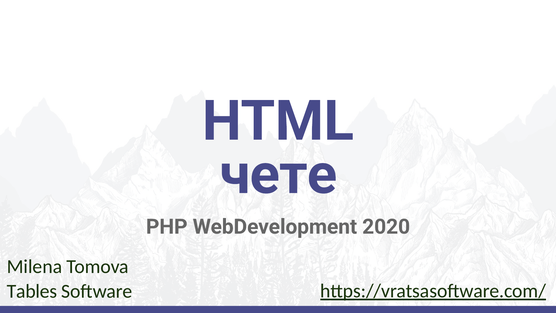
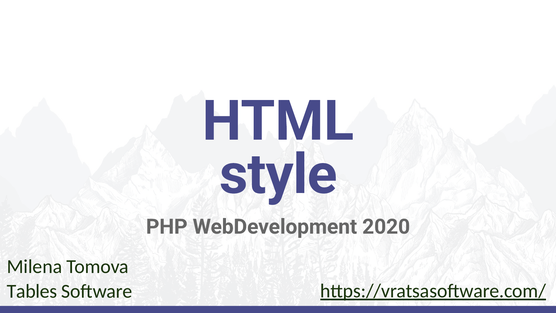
чете: чете -> style (278, 175)
